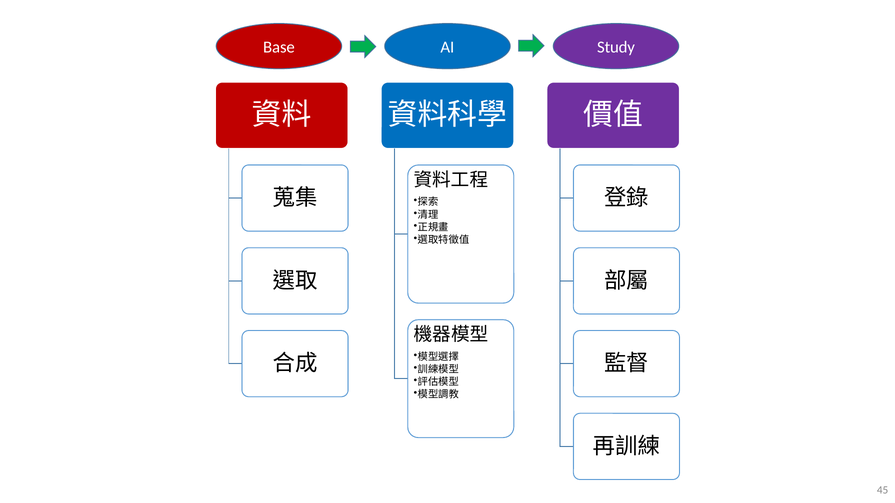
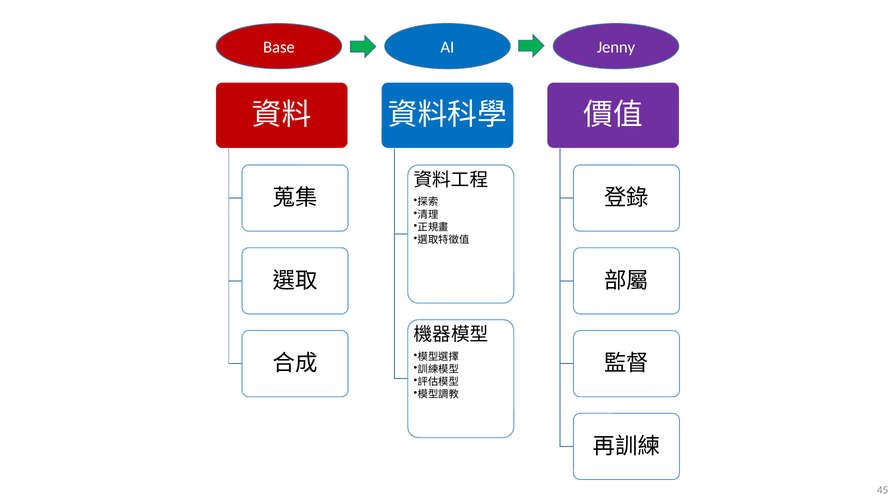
Study: Study -> Jenny (616, 47)
